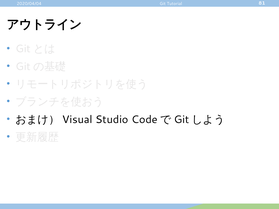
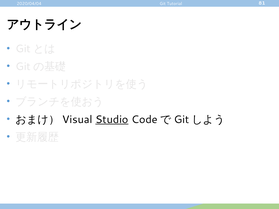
Studio underline: none -> present (112, 120)
